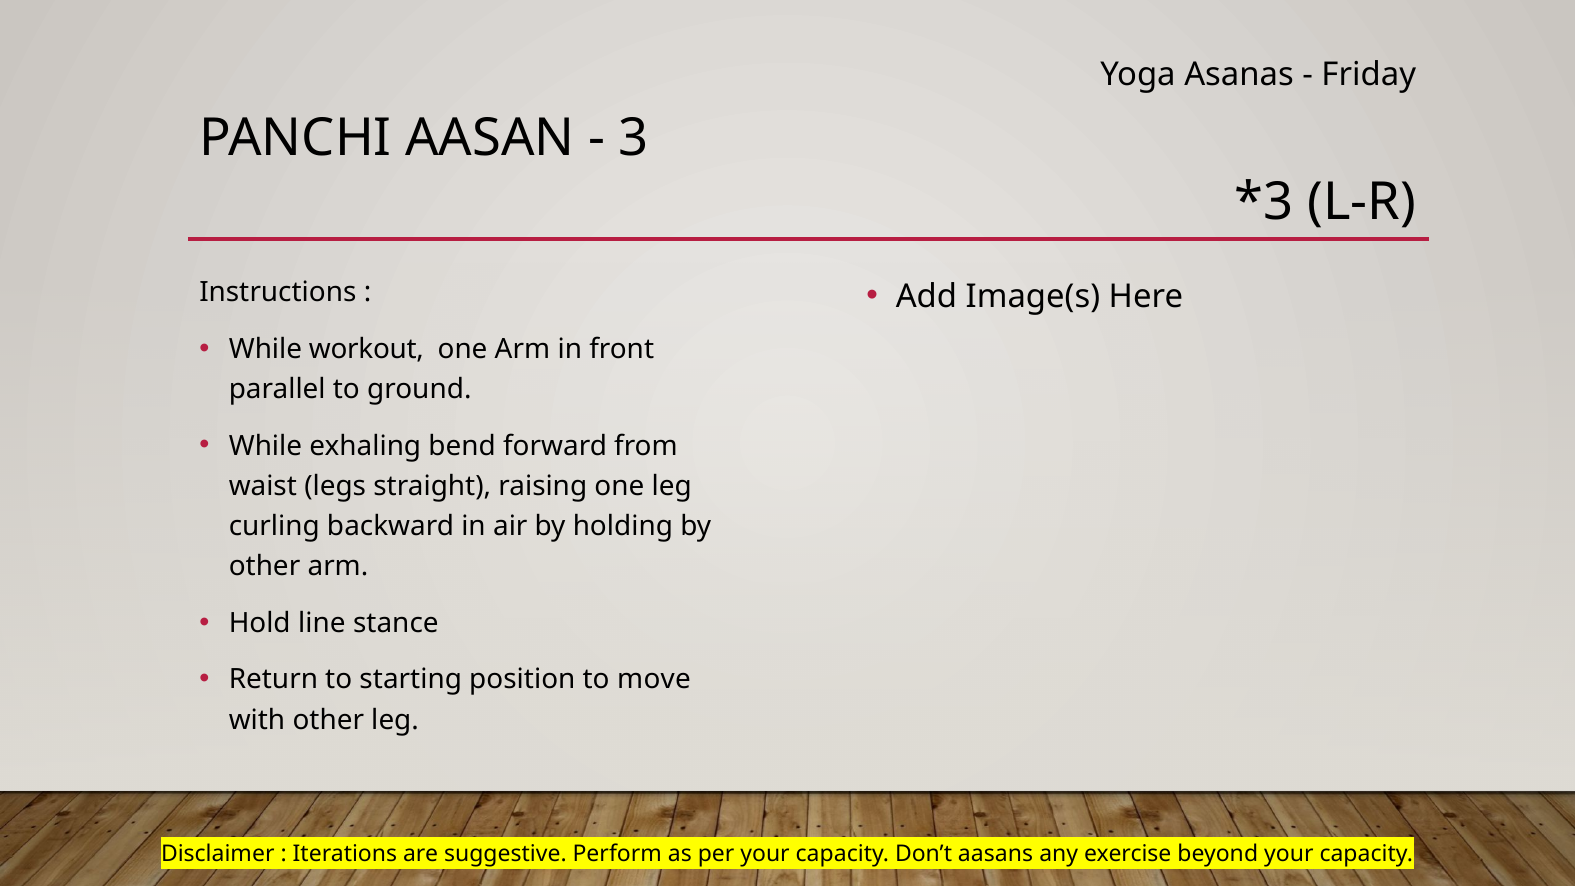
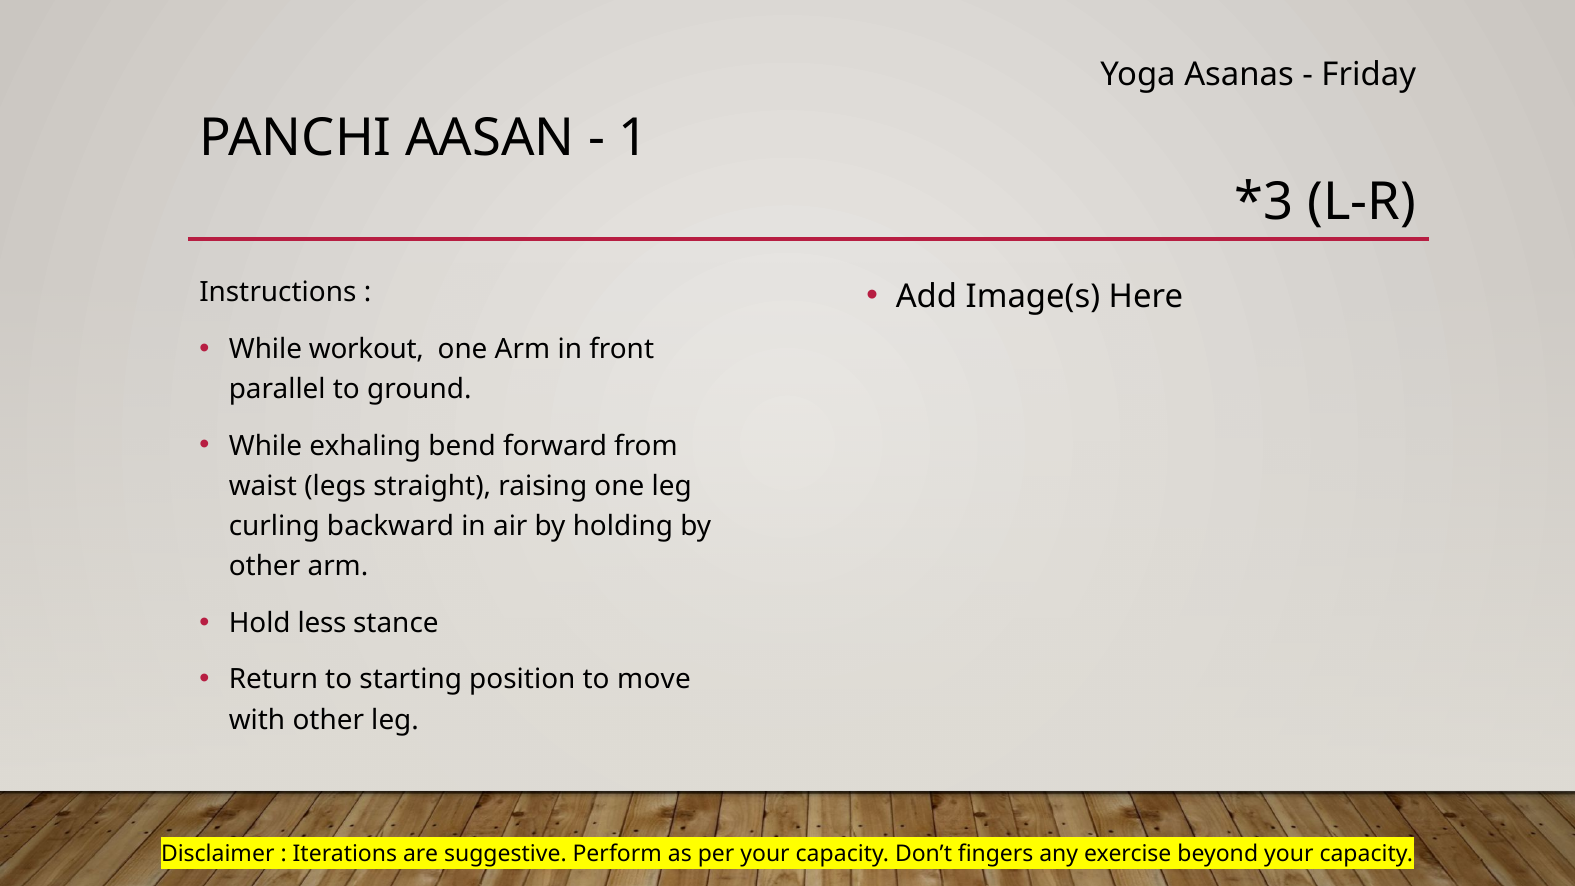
3: 3 -> 1 (634, 138)
line: line -> less (322, 623)
aasans: aasans -> fingers (996, 854)
